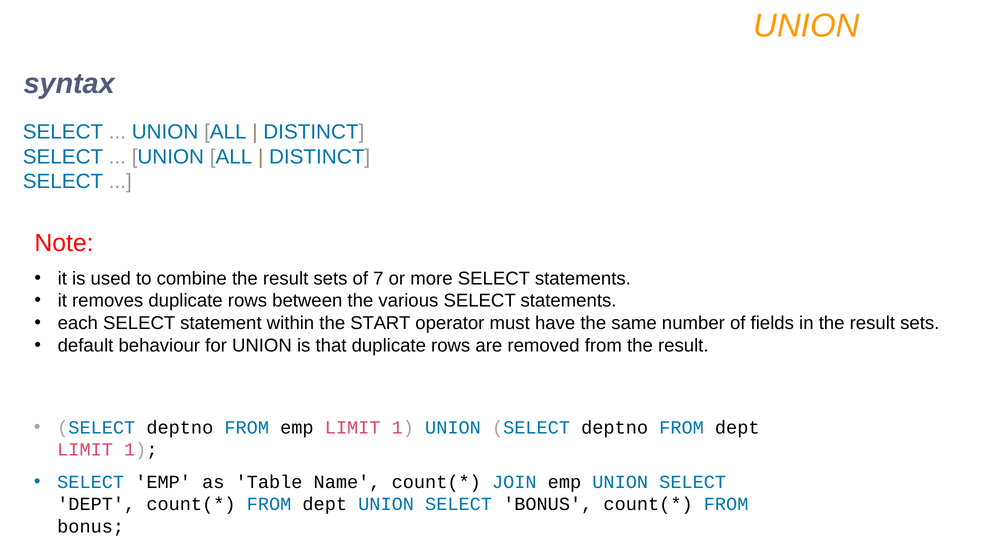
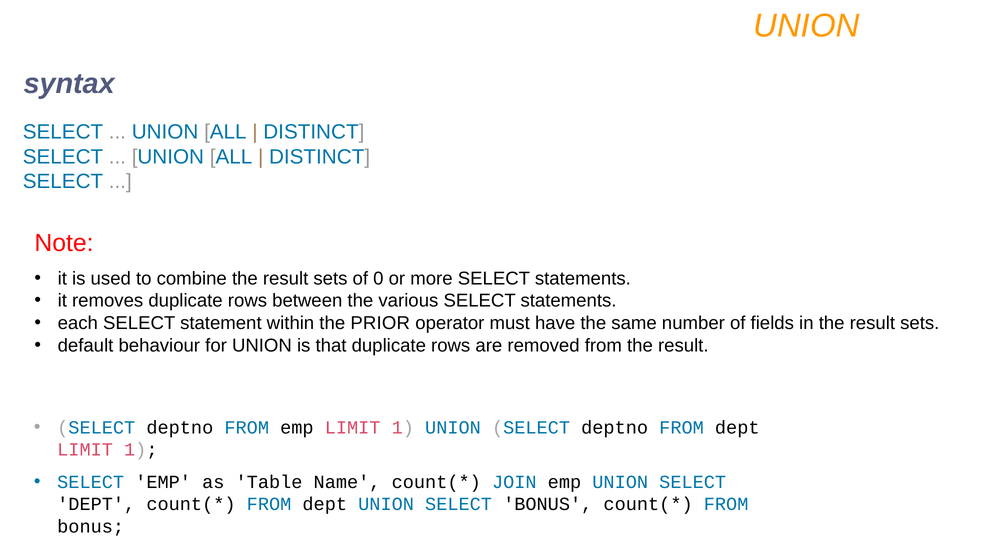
7: 7 -> 0 (378, 279)
START: START -> PRIOR (380, 323)
